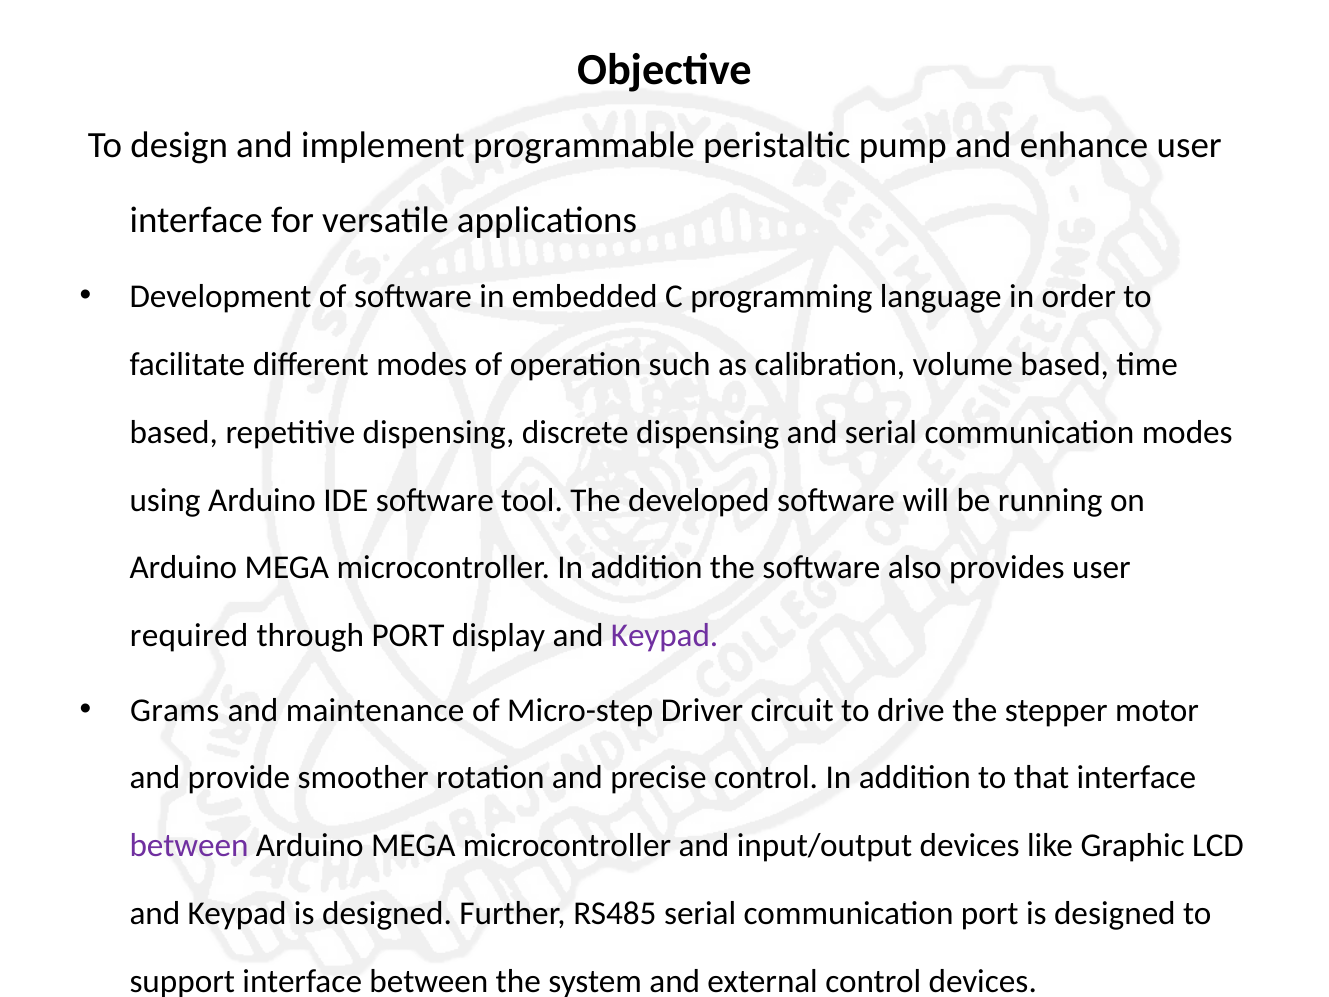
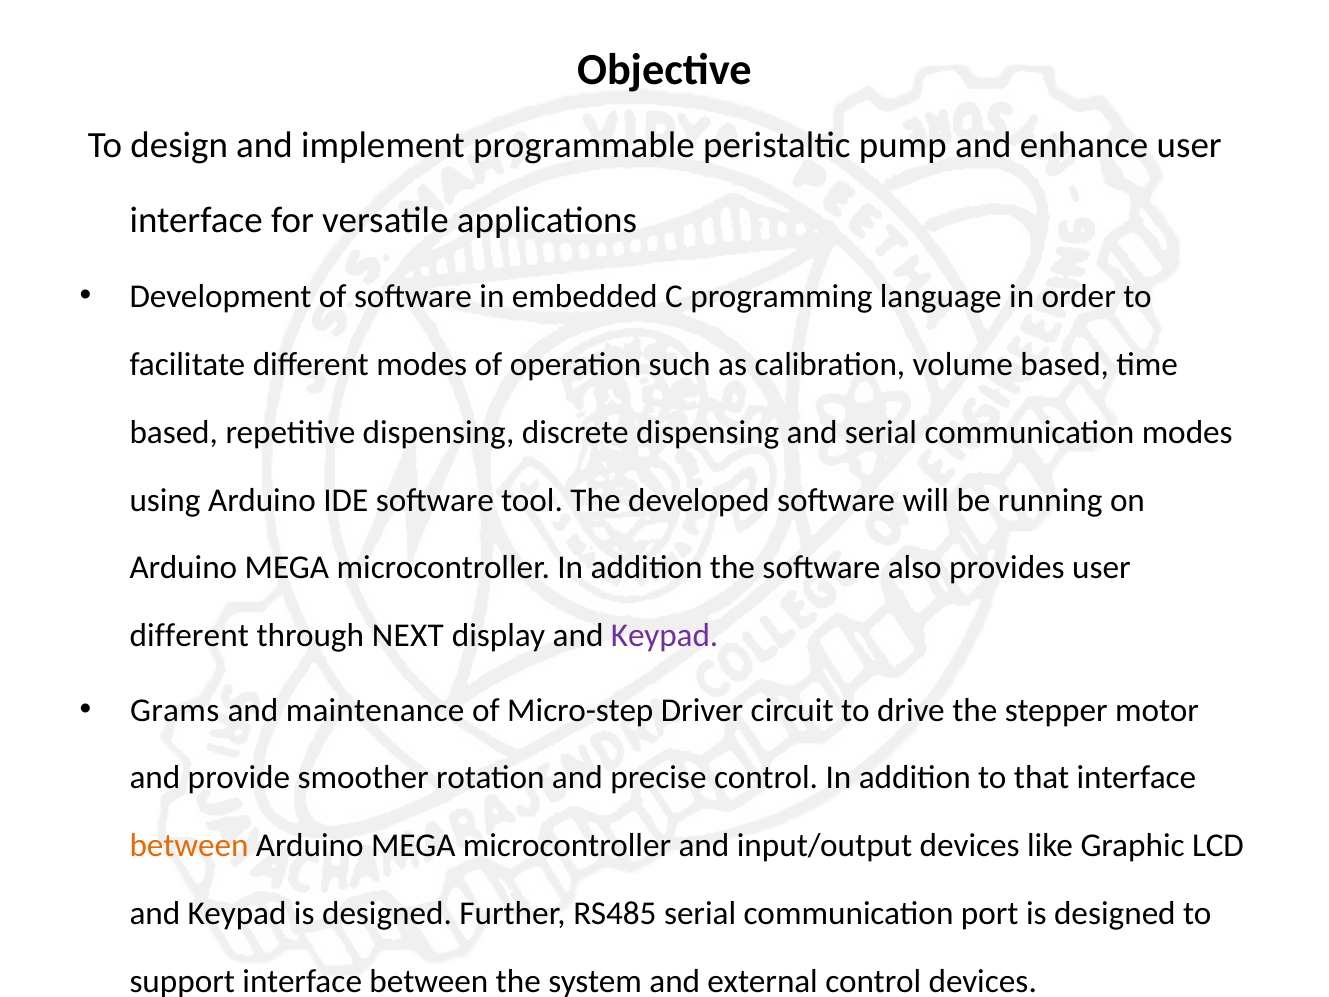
required: required -> different (189, 635)
through PORT: PORT -> NEXT (408, 635)
between colour: purple -> orange (189, 845)
